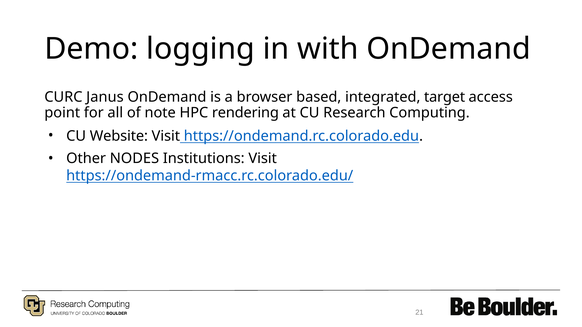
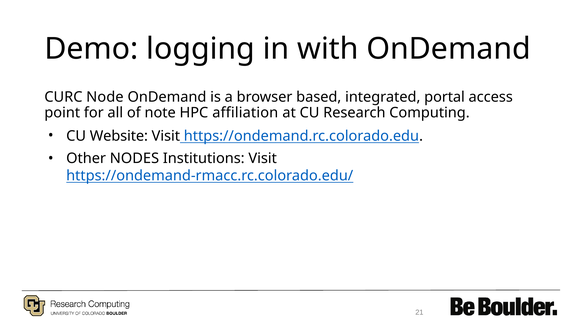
Janus: Janus -> Node (105, 97)
target: target -> portal (445, 97)
rendering: rendering -> affiliation (245, 113)
